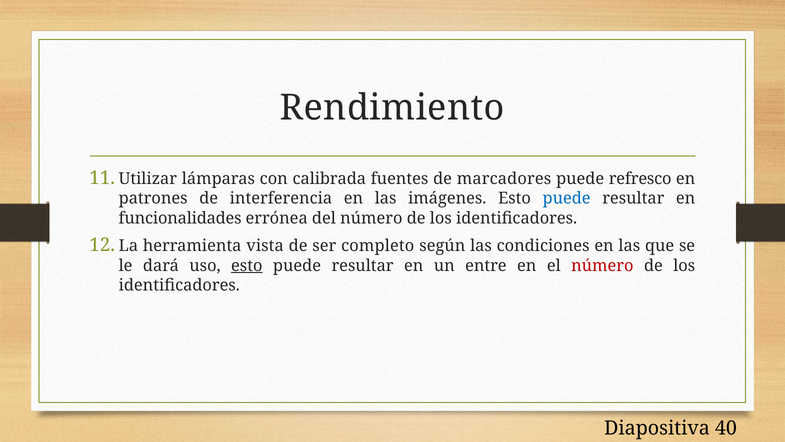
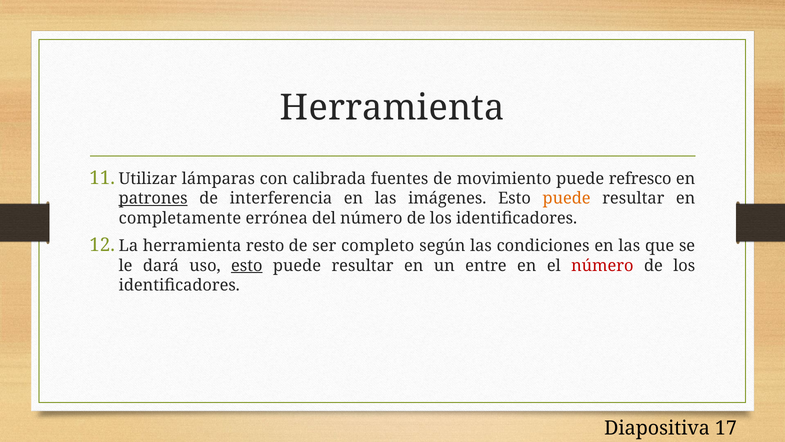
Rendimiento: Rendimiento -> Herramienta (392, 108)
marcadores: marcadores -> movimiento (504, 179)
patrones underline: none -> present (153, 198)
puede colour: blue -> orange (567, 198)
funcionalidades: funcionalidades -> completamente (180, 218)
vista: vista -> resto (265, 246)
40: 40 -> 17 (726, 428)
